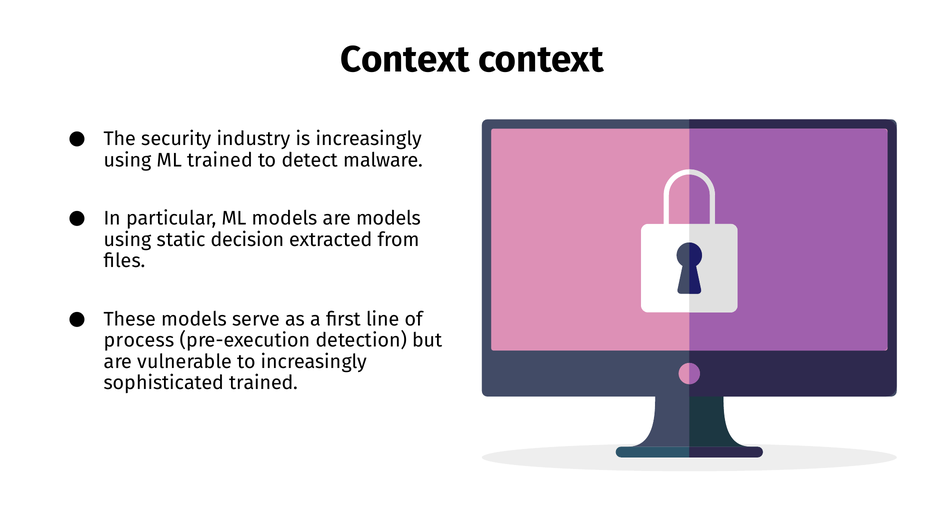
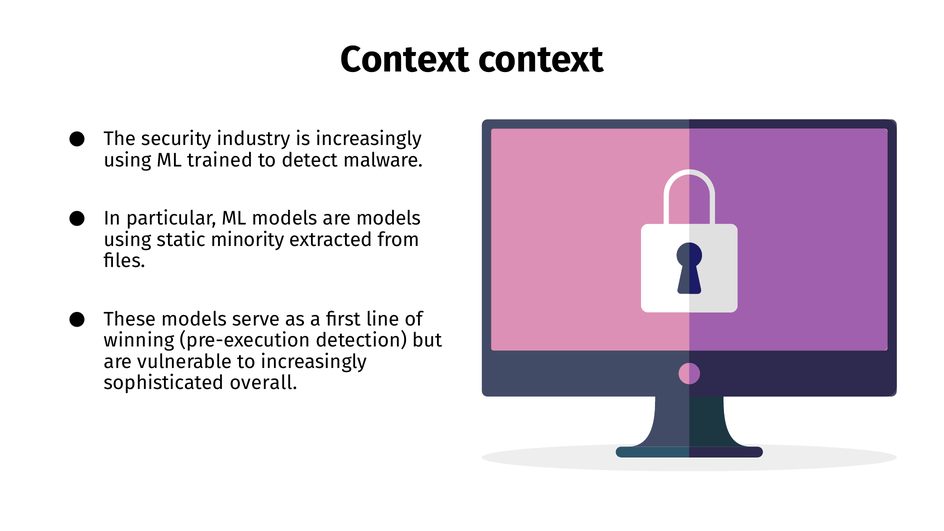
decision: decision -> minority (248, 240)
process: process -> winning (139, 340)
sophisticated trained: trained -> overall (264, 383)
